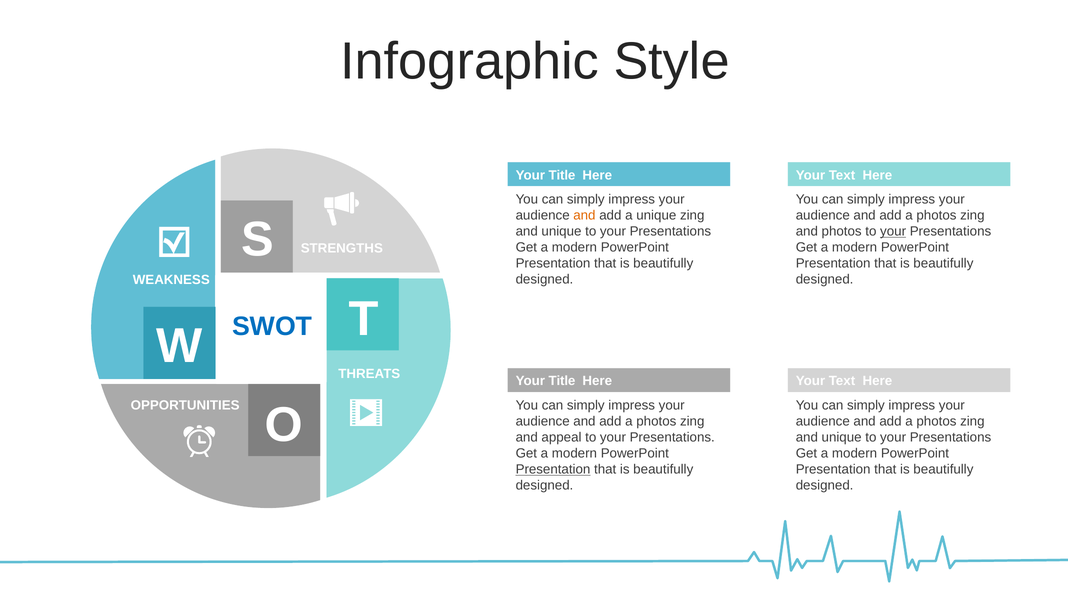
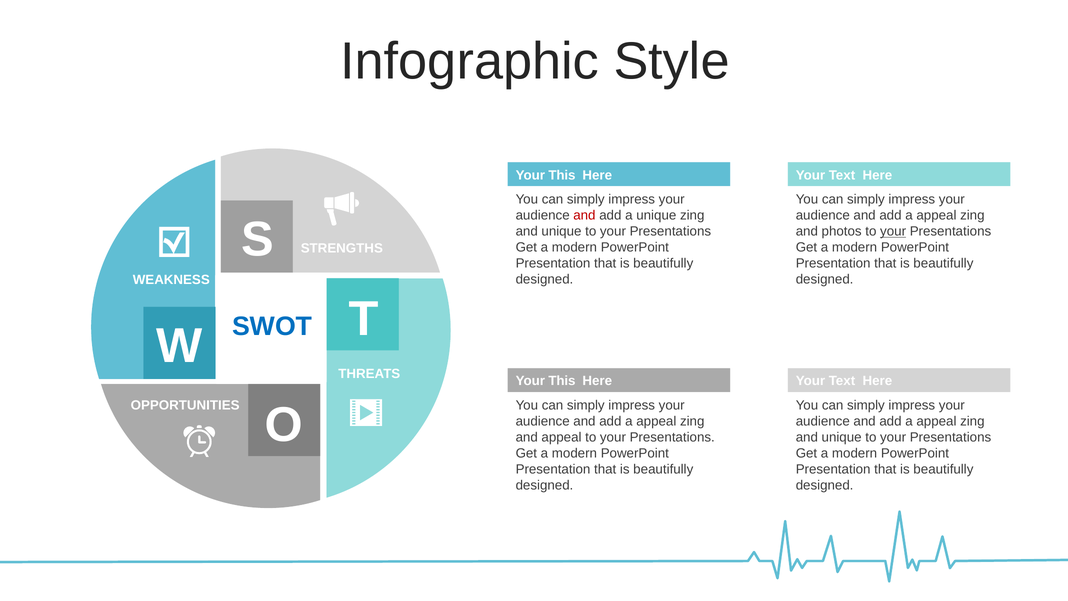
Title: Title -> This (562, 175)
and colour: orange -> red (584, 215)
photos: photos -> appeal (936, 215)
Title: Title -> This (562, 381)
photos: photos -> appeal (656, 421)
photos: photos -> appeal (936, 421)
Presentation underline: present -> none (553, 469)
